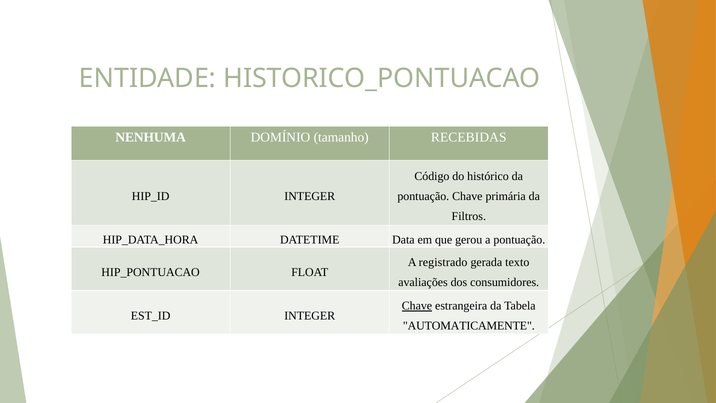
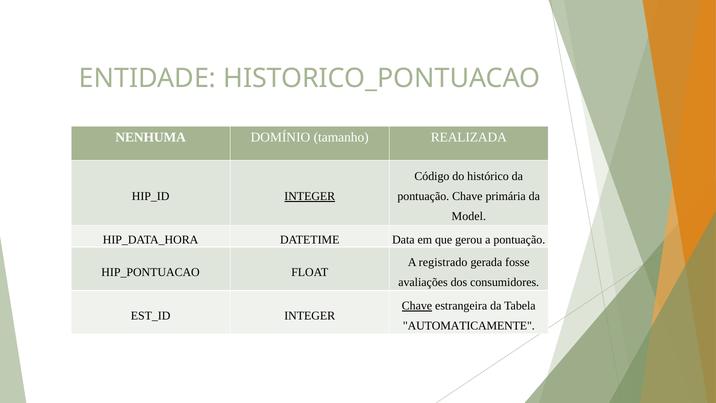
RECEBIDAS: RECEBIDAS -> REALIZADA (469, 137)
INTEGER underline: none -> present (310, 196)
Filtros: Filtros -> Model (469, 216)
texto: texto -> fosse (517, 262)
